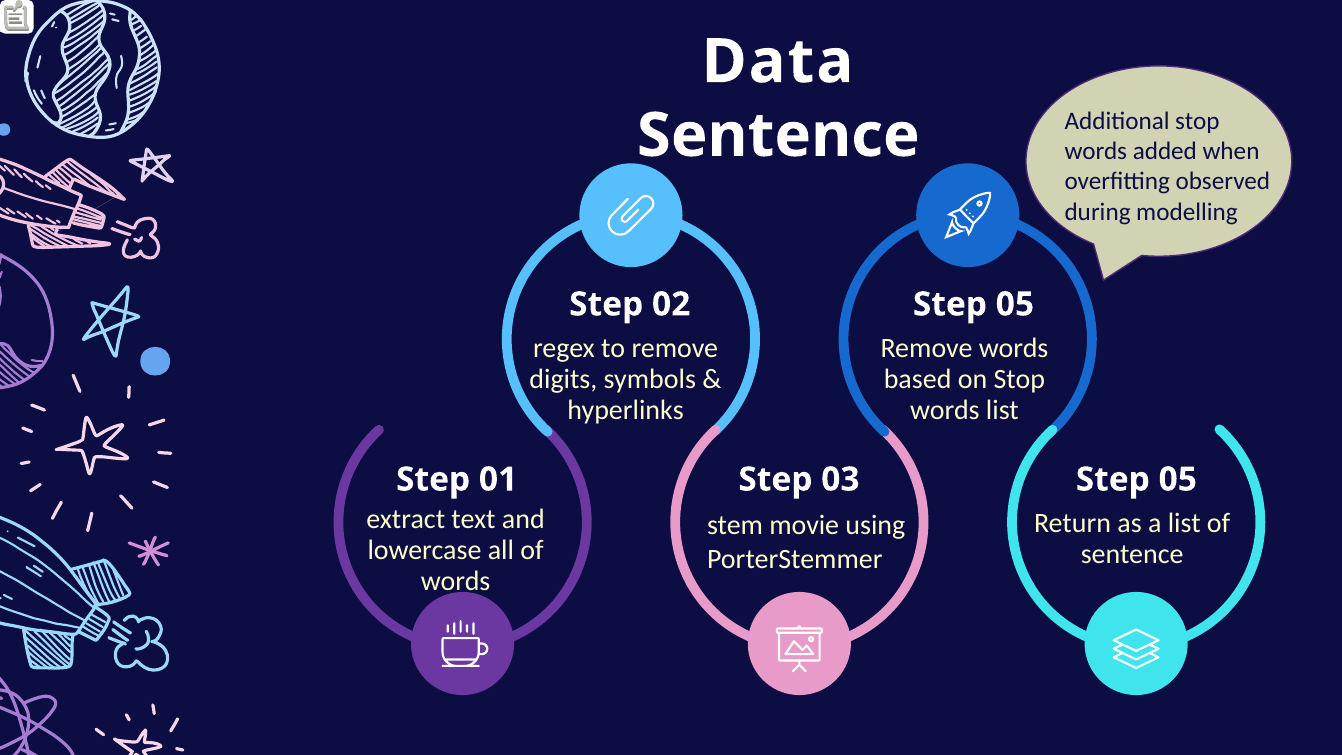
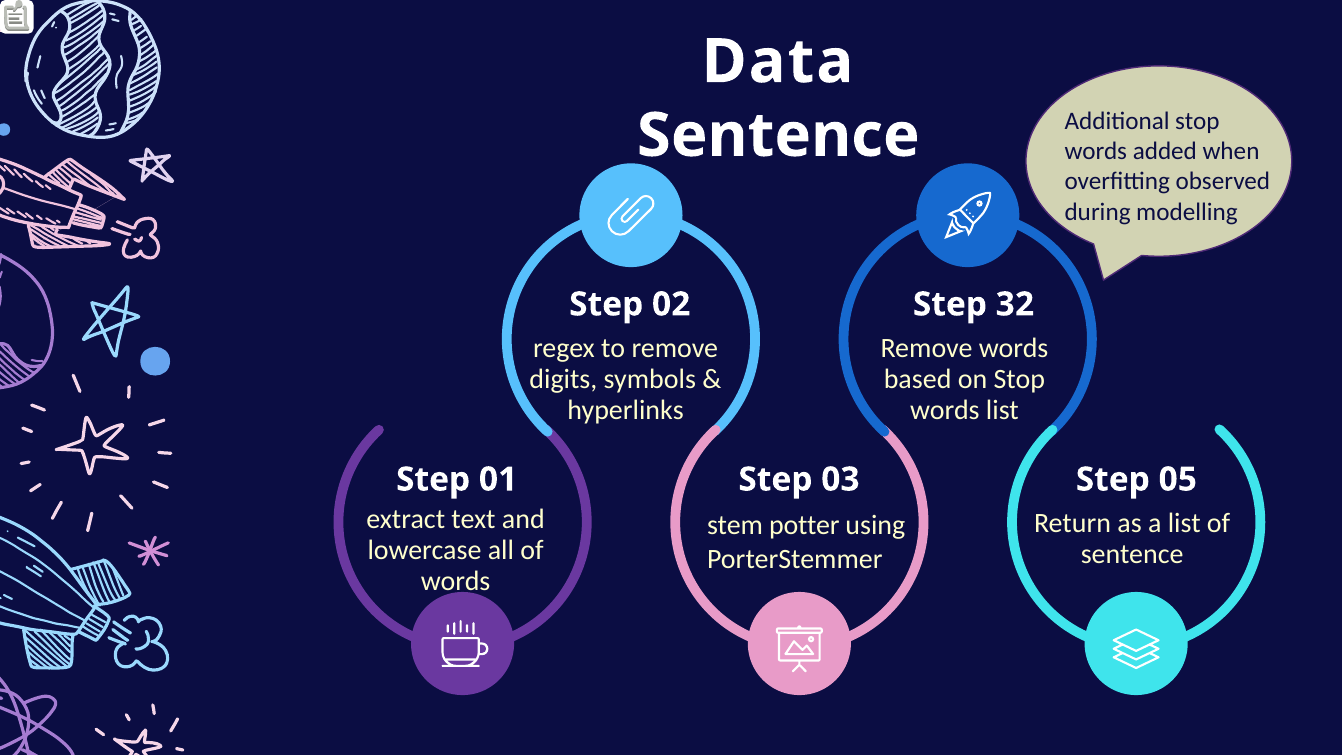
05: 05 -> 32 (1015, 304)
movie: movie -> potter (804, 525)
